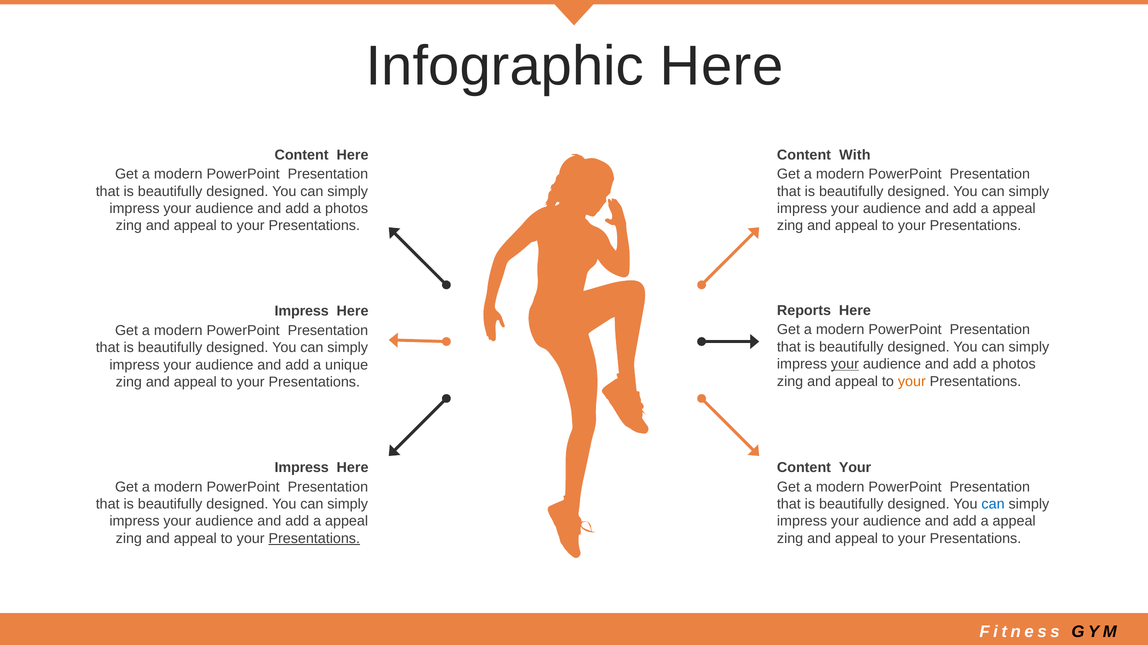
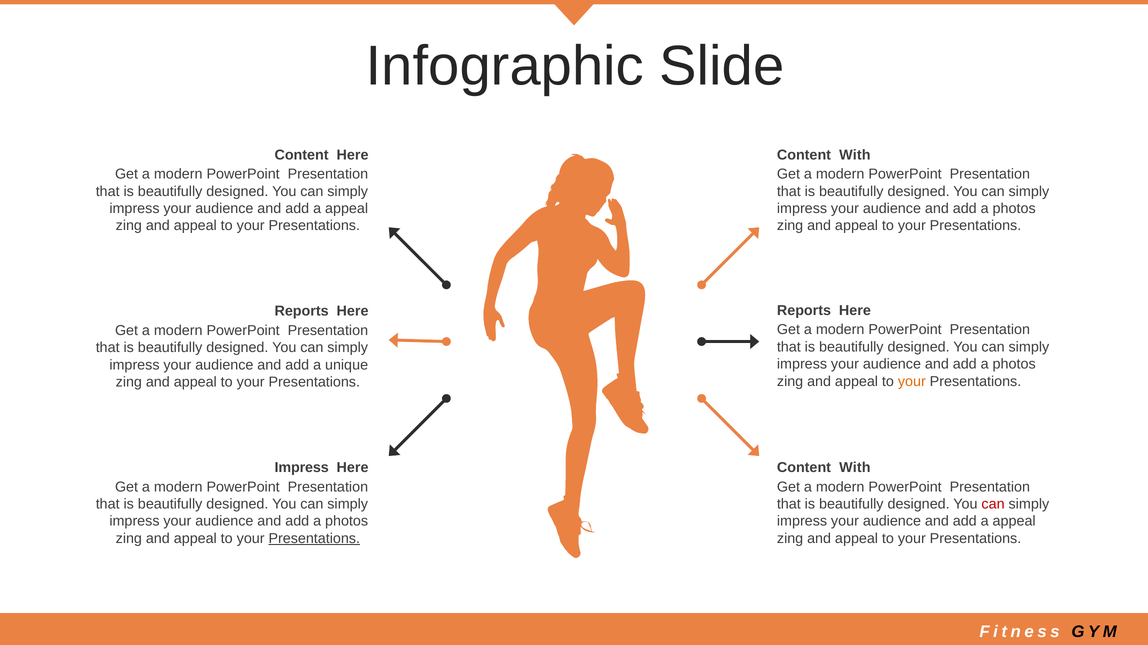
Infographic Here: Here -> Slide (722, 66)
photos: photos -> appeal (347, 209)
appeal: appeal -> photos (1014, 209)
Impress: Impress -> Reports (302, 312)
your underline: present -> none (845, 365)
Your: Your -> With (855, 468)
can colour: blue -> red (993, 505)
appeal: appeal -> photos (347, 522)
